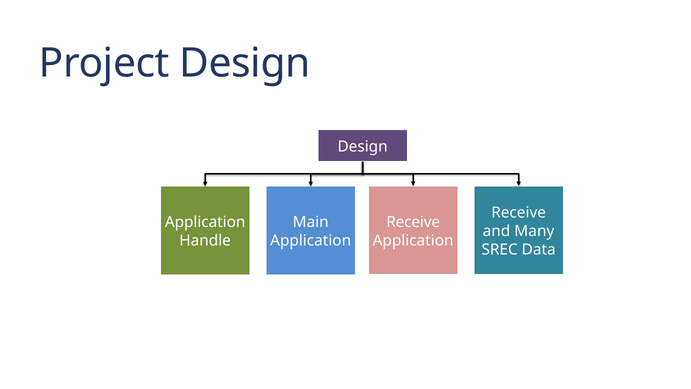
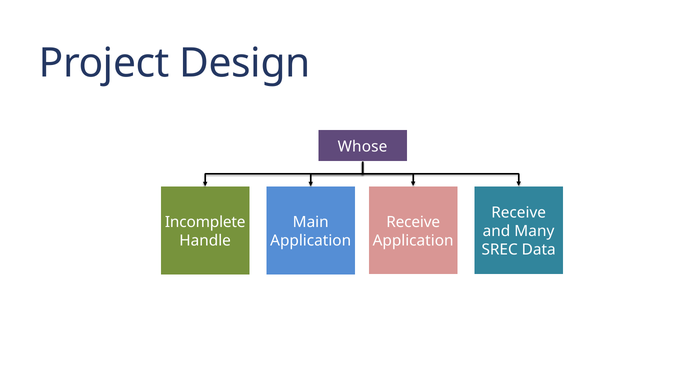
Design: Design -> Whose (363, 147)
Application: Application -> Incomplete (205, 222)
